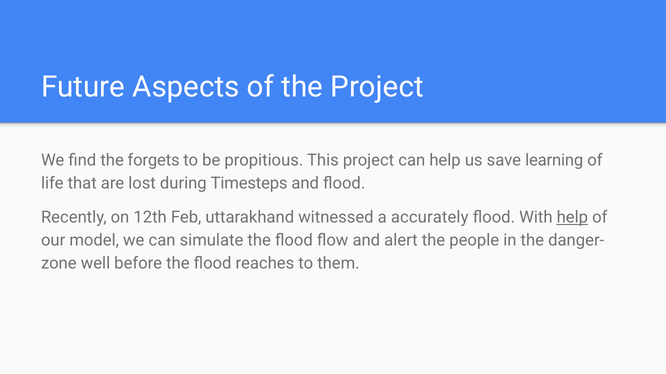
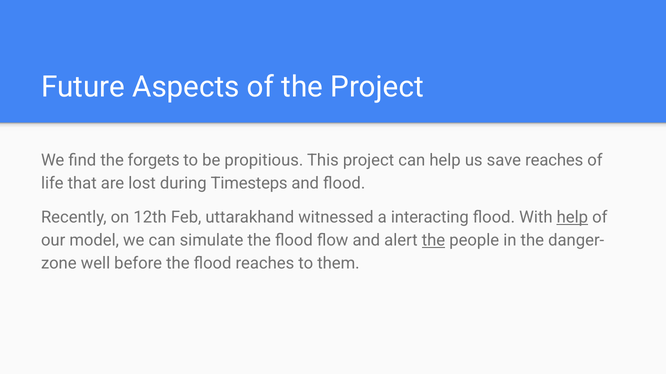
save learning: learning -> reaches (554, 161)
accurately: accurately -> interacting (430, 218)
the underline: none -> present (433, 241)
